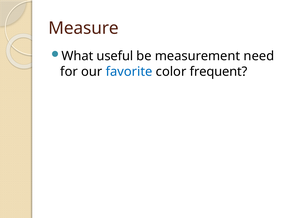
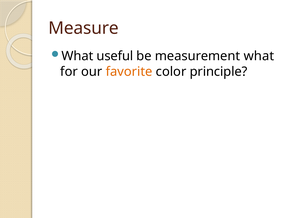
measurement need: need -> what (259, 56)
favorite colour: blue -> orange (129, 72)
frequent: frequent -> principle (218, 72)
